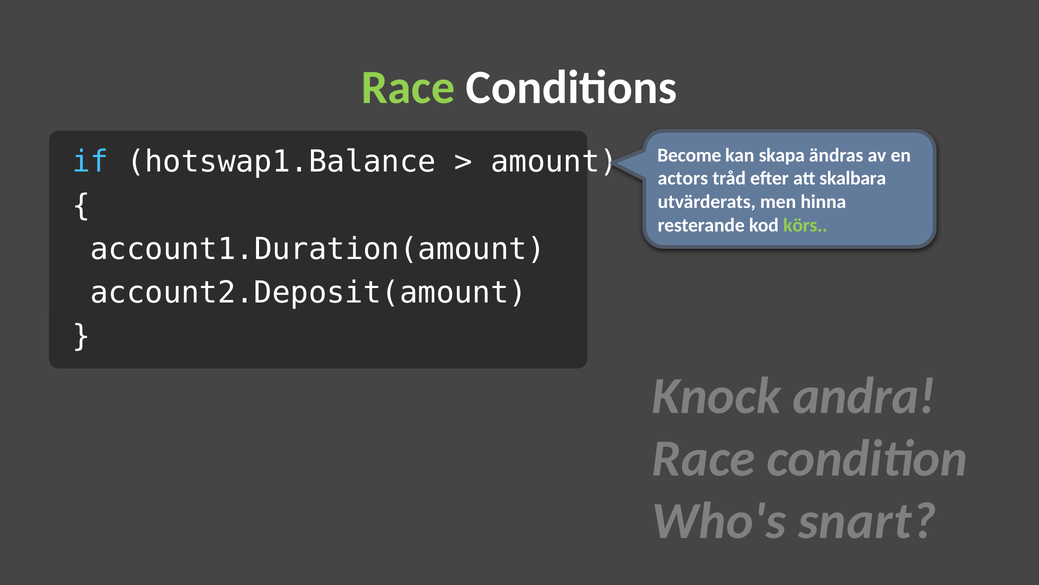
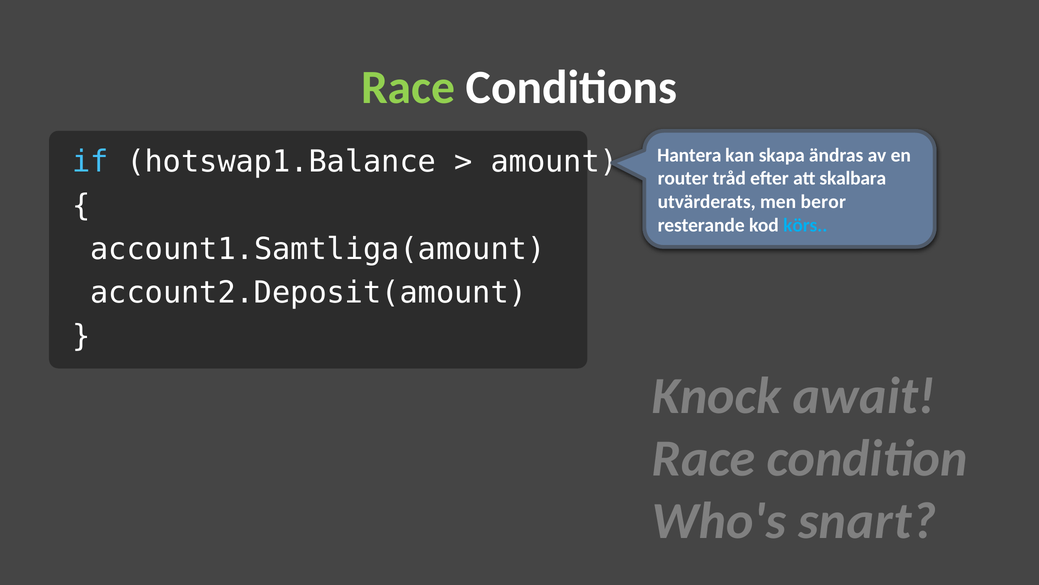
Become: Become -> Hantera (689, 155)
actors: actors -> router (683, 178)
hinna: hinna -> beror (823, 202)
körs colour: light green -> light blue (805, 225)
account1.Duration(amount: account1.Duration(amount -> account1.Samtliga(amount (318, 249)
andra: andra -> await (864, 396)
